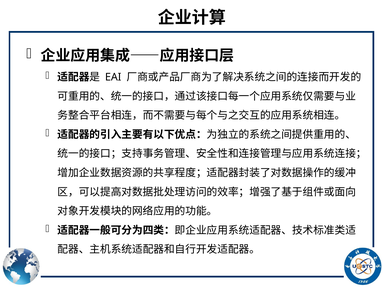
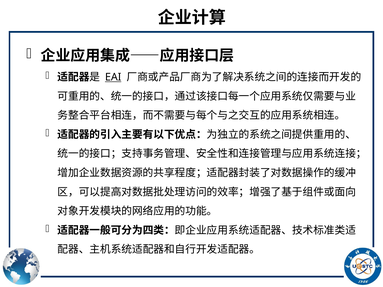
EAI underline: none -> present (113, 77)
